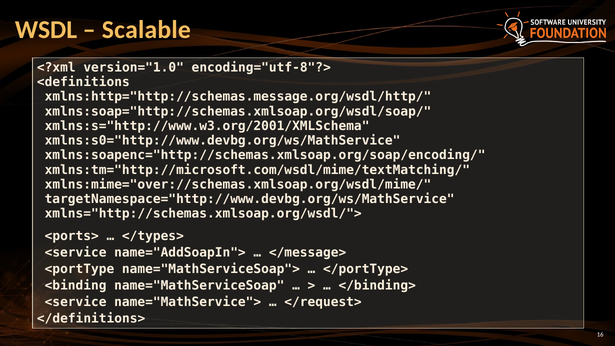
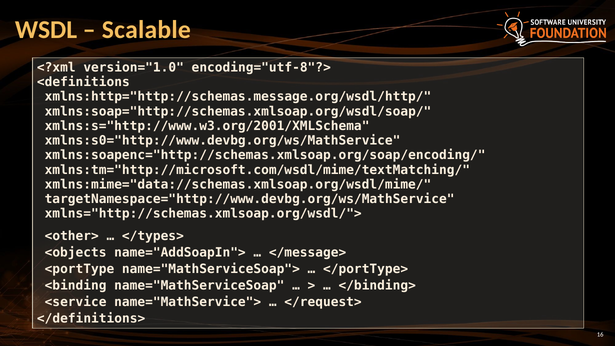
xmlns:mime="over://schemas.xmlsoap.org/wsdl/mime/: xmlns:mime="over://schemas.xmlsoap.org/wsdl/mime/ -> xmlns:mime="data://schemas.xmlsoap.org/wsdl/mime/ (238, 184)
<ports>: <ports> -> <other> (72, 236)
<service: <service -> <objects (76, 253)
